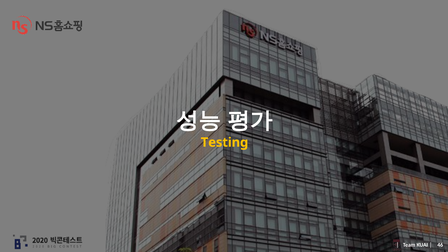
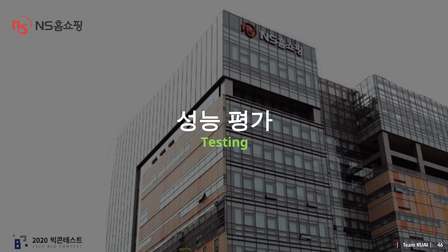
Testing colour: yellow -> light green (225, 142)
